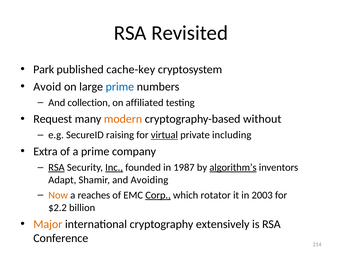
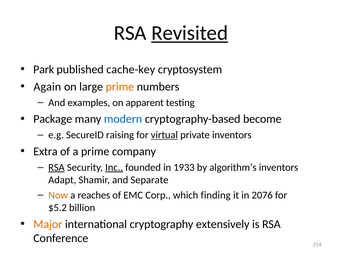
Revisited underline: none -> present (190, 33)
Avoid: Avoid -> Again (47, 87)
prime colour: blue -> orange (120, 87)
collection: collection -> examples (89, 103)
affiliated: affiliated -> apparent (145, 103)
Request: Request -> Package (53, 119)
modern colour: orange -> blue (123, 119)
without: without -> become (262, 119)
private including: including -> inventors (232, 135)
1987: 1987 -> 1933 (184, 168)
algorithm’s underline: present -> none (233, 168)
Avoiding: Avoiding -> Separate (149, 180)
Corp underline: present -> none (158, 195)
rotator: rotator -> finding (216, 195)
2003: 2003 -> 2076 (262, 195)
$2.2: $2.2 -> $5.2 (58, 208)
